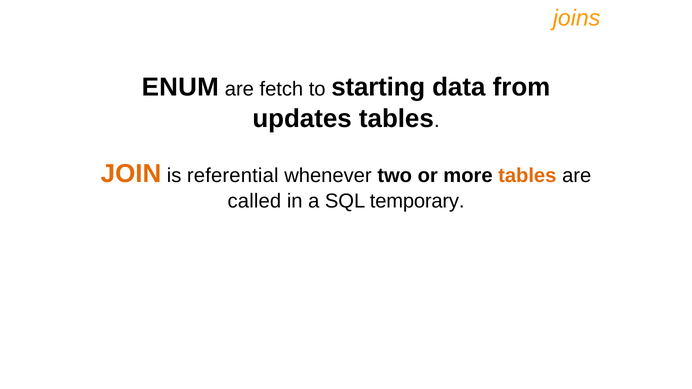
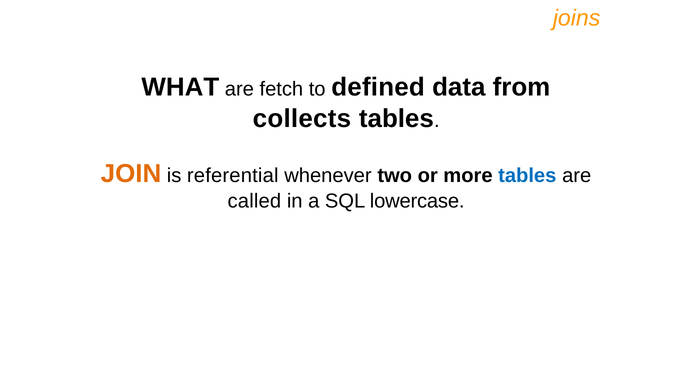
ENUM: ENUM -> WHAT (180, 87)
starting: starting -> defined (378, 87)
updates: updates -> collects (302, 119)
tables colour: orange -> blue (527, 176)
temporary: temporary -> lowercase (417, 201)
